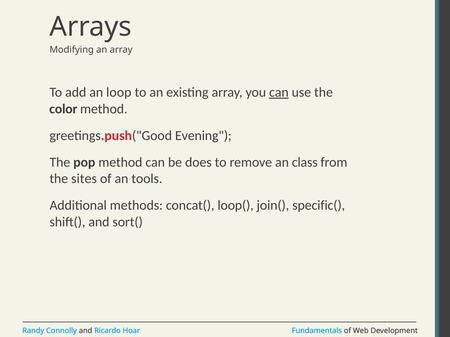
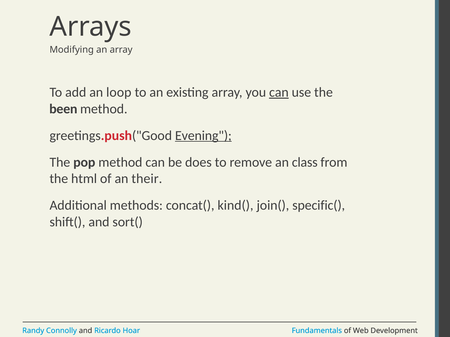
color: color -> been (63, 109)
Evening underline: none -> present (203, 136)
sites: sites -> html (84, 179)
tools: tools -> their (147, 179)
loop(: loop( -> kind( (236, 206)
